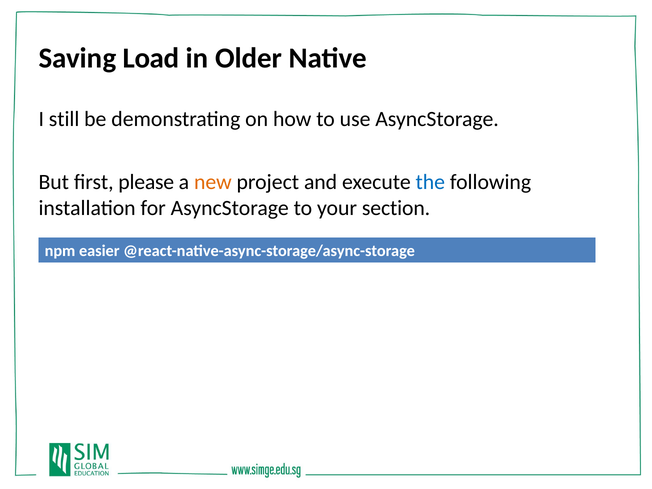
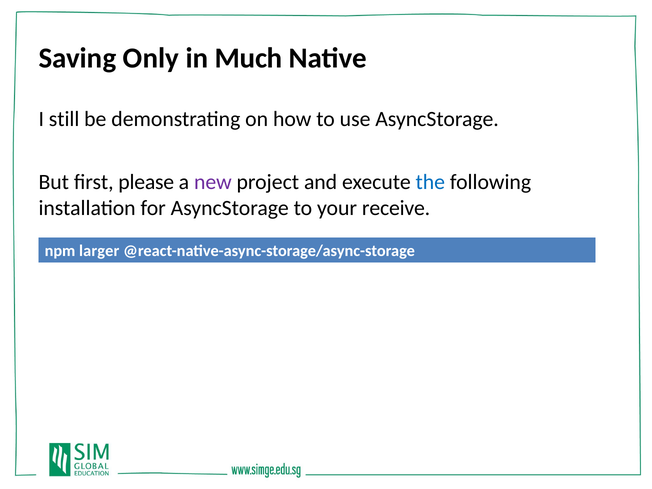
Load: Load -> Only (151, 58)
Older: Older -> Much (249, 58)
new colour: orange -> purple (213, 182)
section: section -> receive (396, 208)
easier: easier -> larger (99, 251)
